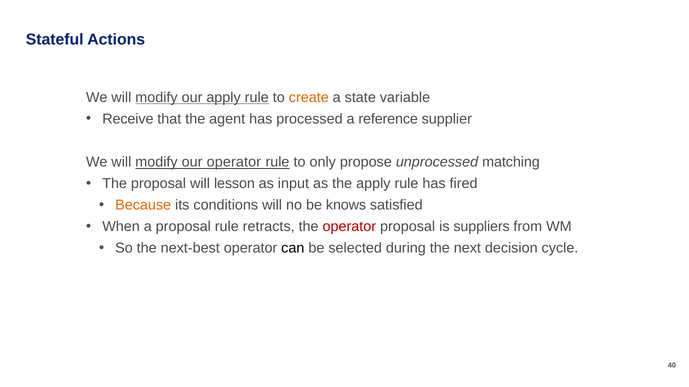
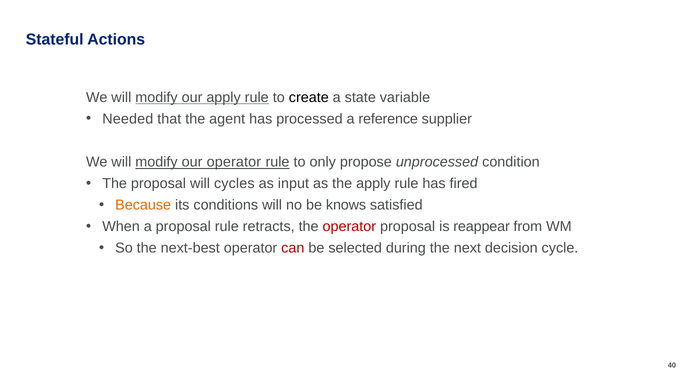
create colour: orange -> black (309, 98)
Receive: Receive -> Needed (128, 119)
matching: matching -> condition (511, 162)
lesson: lesson -> cycles (234, 184)
suppliers: suppliers -> reappear (482, 227)
can colour: black -> red (293, 249)
